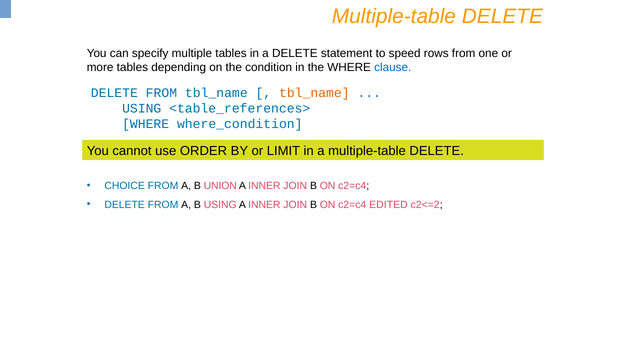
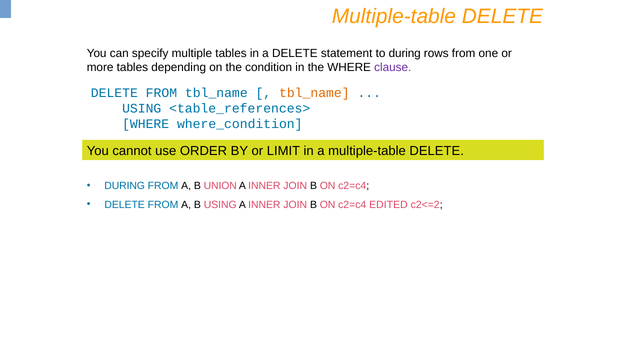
to speed: speed -> during (405, 53)
clause colour: blue -> purple (393, 67)
CHOICE: CHOICE -> DURING (125, 186)
